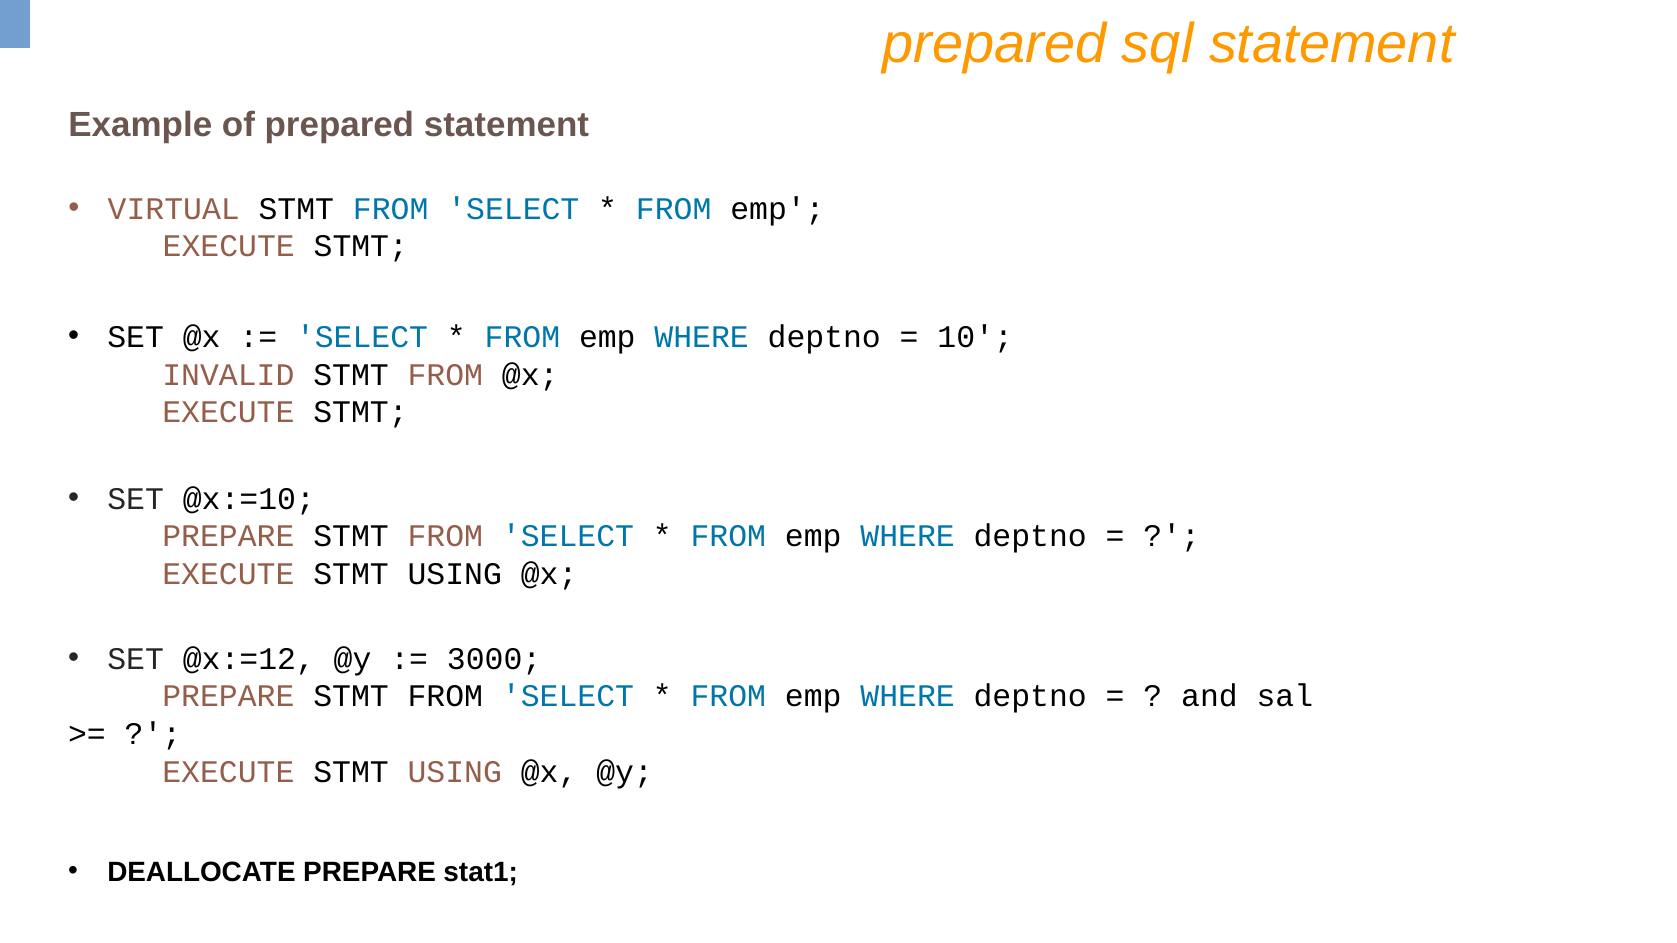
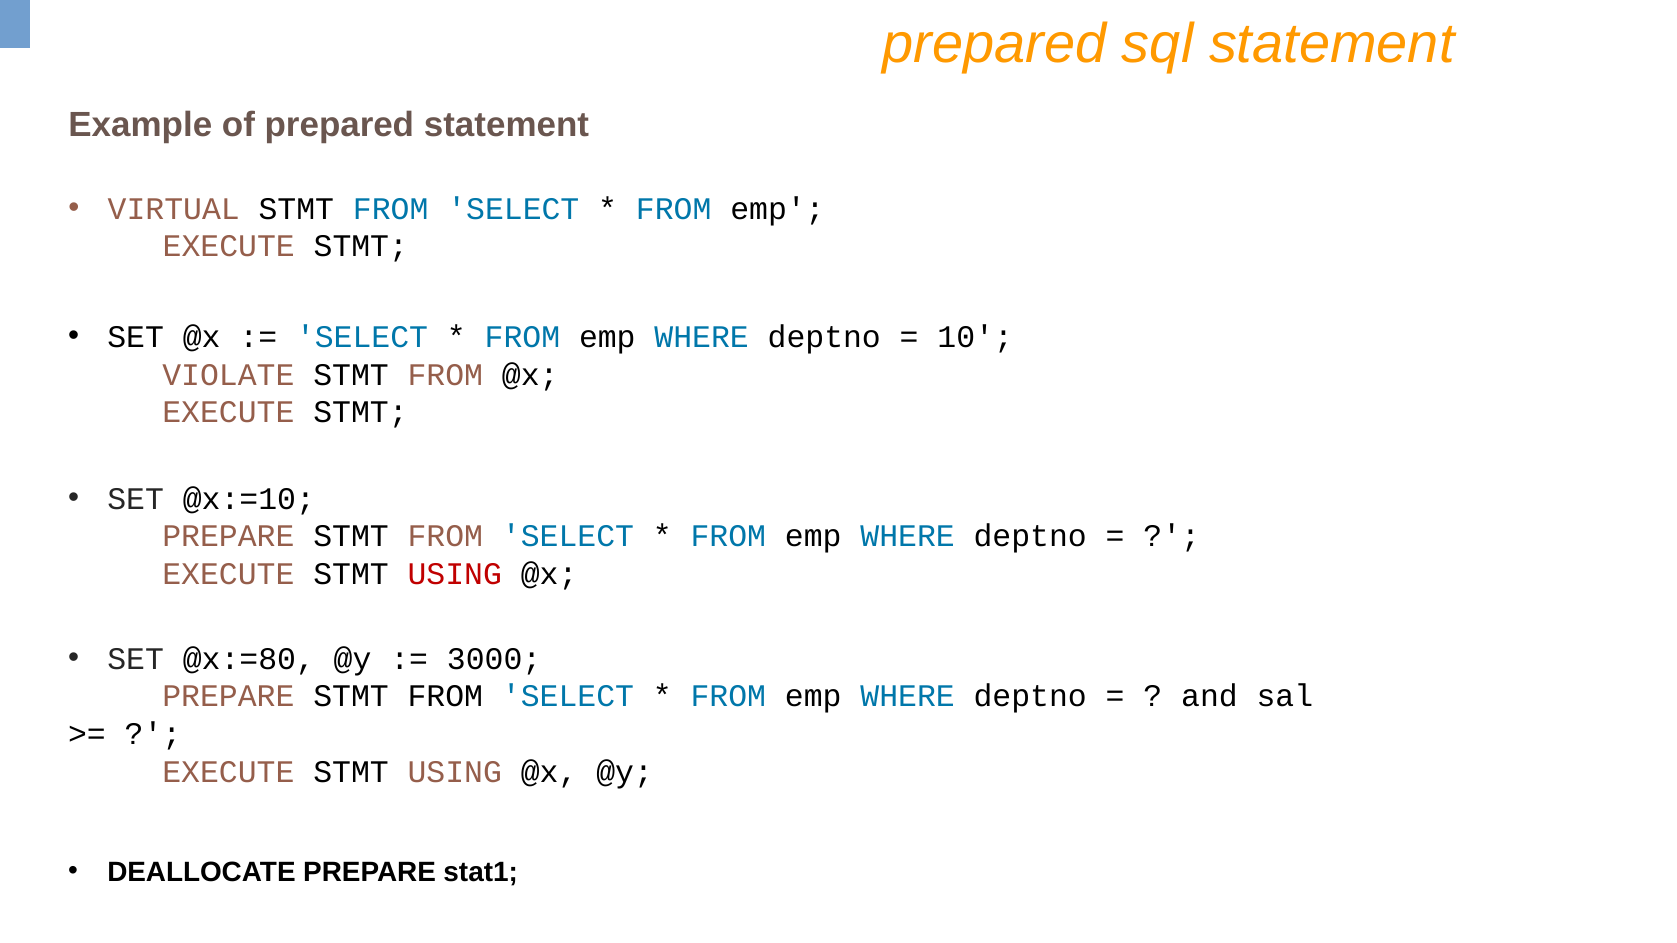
INVALID: INVALID -> VIOLATE (228, 375)
USING colour: black -> red (455, 574)
@x:=12: @x:=12 -> @x:=80 (249, 659)
